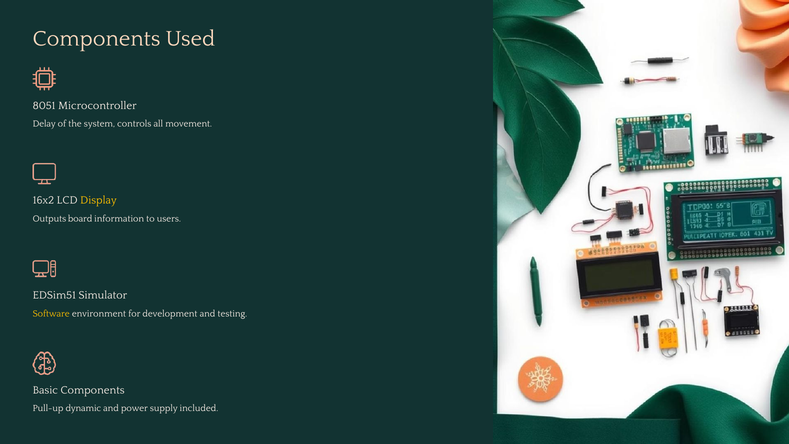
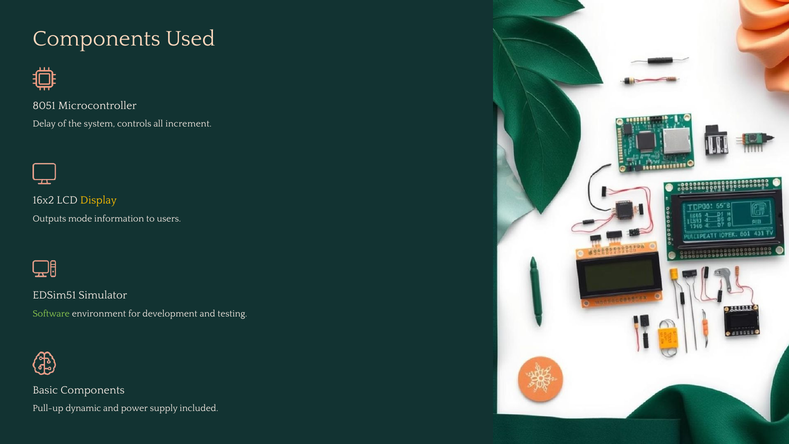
movement: movement -> increment (189, 124)
board: board -> mode (80, 219)
Software colour: yellow -> light green (51, 313)
